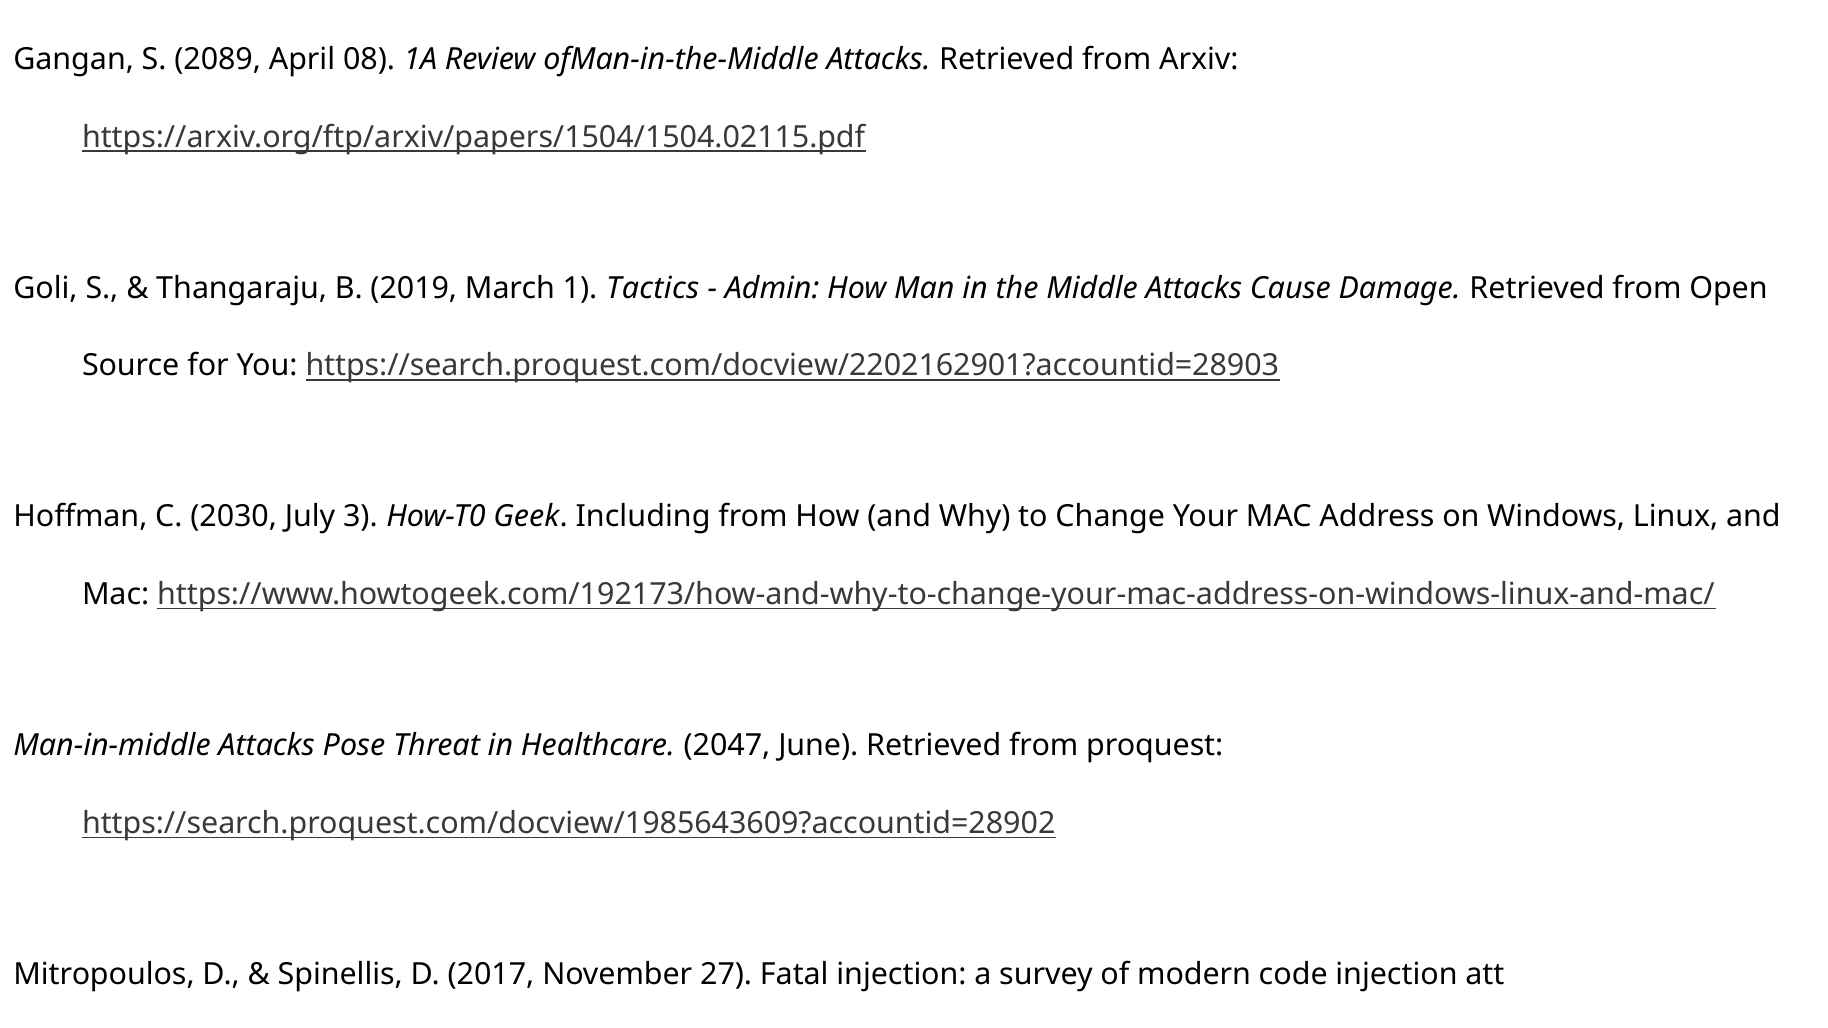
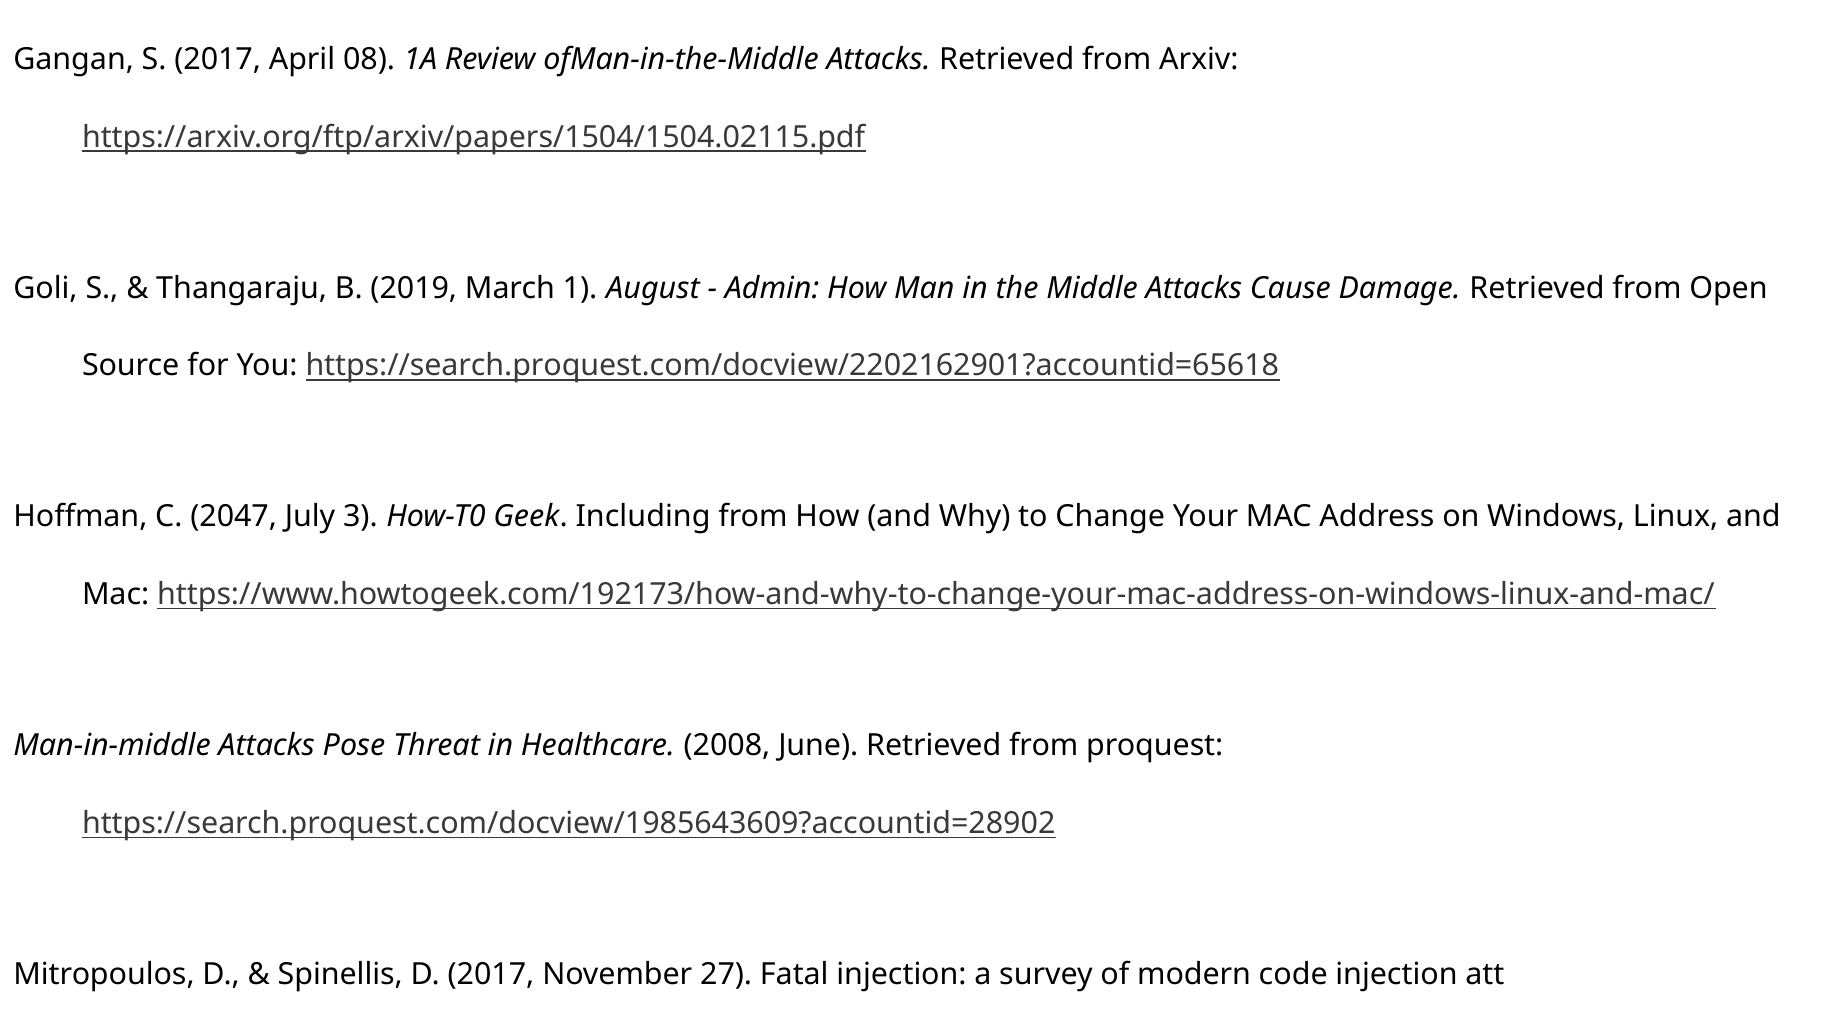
S 2089: 2089 -> 2017 (218, 59)
Tactics: Tactics -> August (653, 288)
https://search.proquest.com/docview/2202162901?accountid=28903: https://search.proquest.com/docview/2202162901?accountid=28903 -> https://search.proquest.com/docview/2202162901?accountid=65618 (792, 366)
2030: 2030 -> 2047 (234, 517)
2047: 2047 -> 2008 (727, 746)
